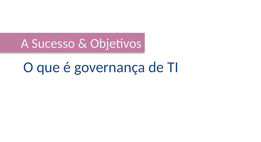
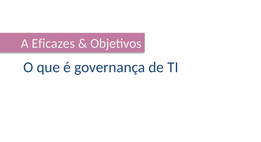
Sucesso: Sucesso -> Eficazes (53, 43)
